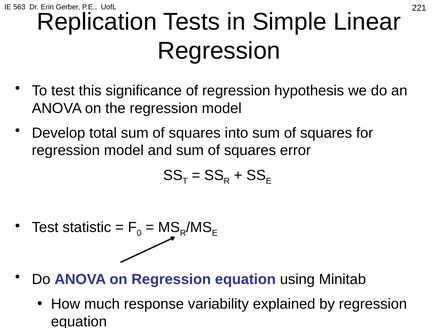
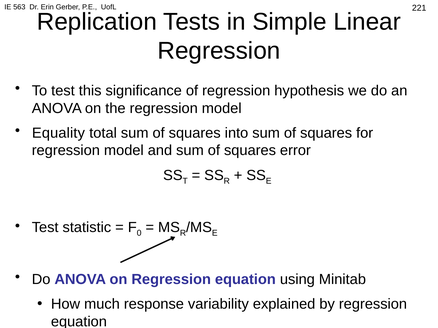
Develop: Develop -> Equality (58, 133)
